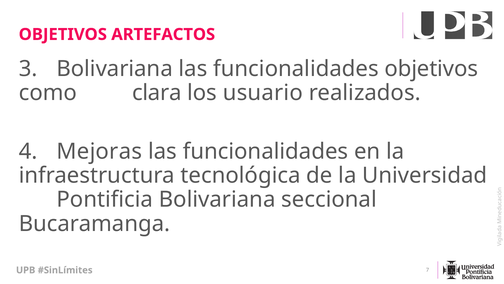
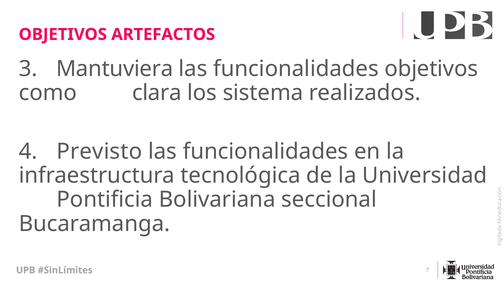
3 Bolivariana: Bolivariana -> Mantuviera (115, 69)
usuario: usuario -> sistema (263, 93)
Mejoras: Mejoras -> Previsto (99, 151)
